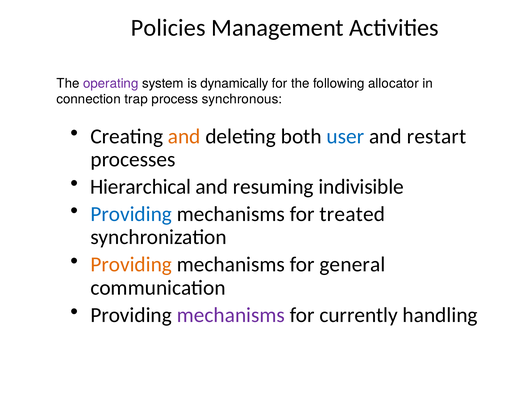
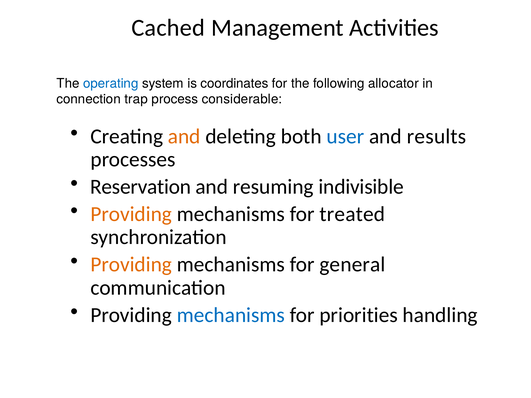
Policies: Policies -> Cached (168, 28)
operating colour: purple -> blue (111, 83)
dynamically: dynamically -> coordinates (234, 83)
synchronous: synchronous -> considerable (242, 99)
restart: restart -> results (437, 137)
Hierarchical: Hierarchical -> Reservation (141, 187)
Providing colour: blue -> orange (131, 214)
mechanisms colour: purple -> blue (231, 315)
currently: currently -> priorities (359, 315)
